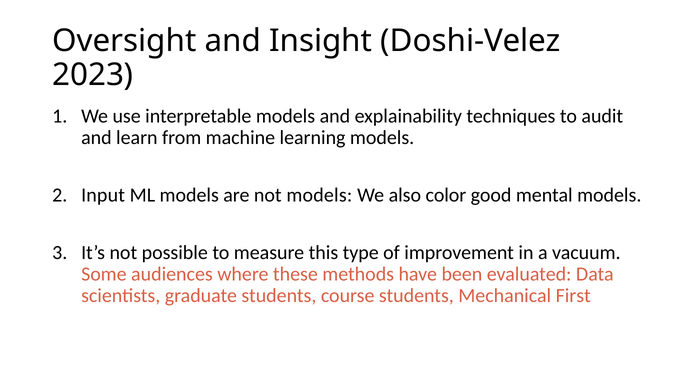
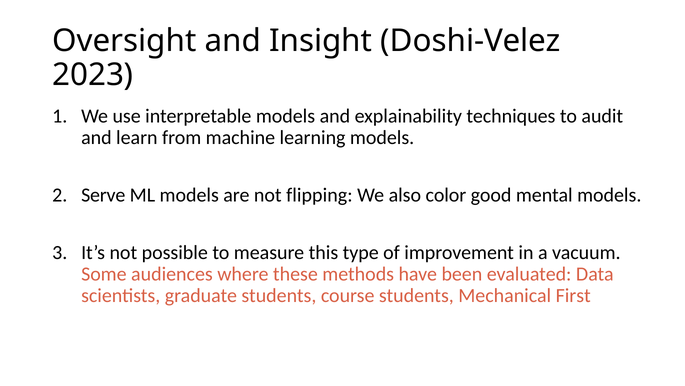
Input: Input -> Serve (103, 195)
not models: models -> flipping (319, 195)
